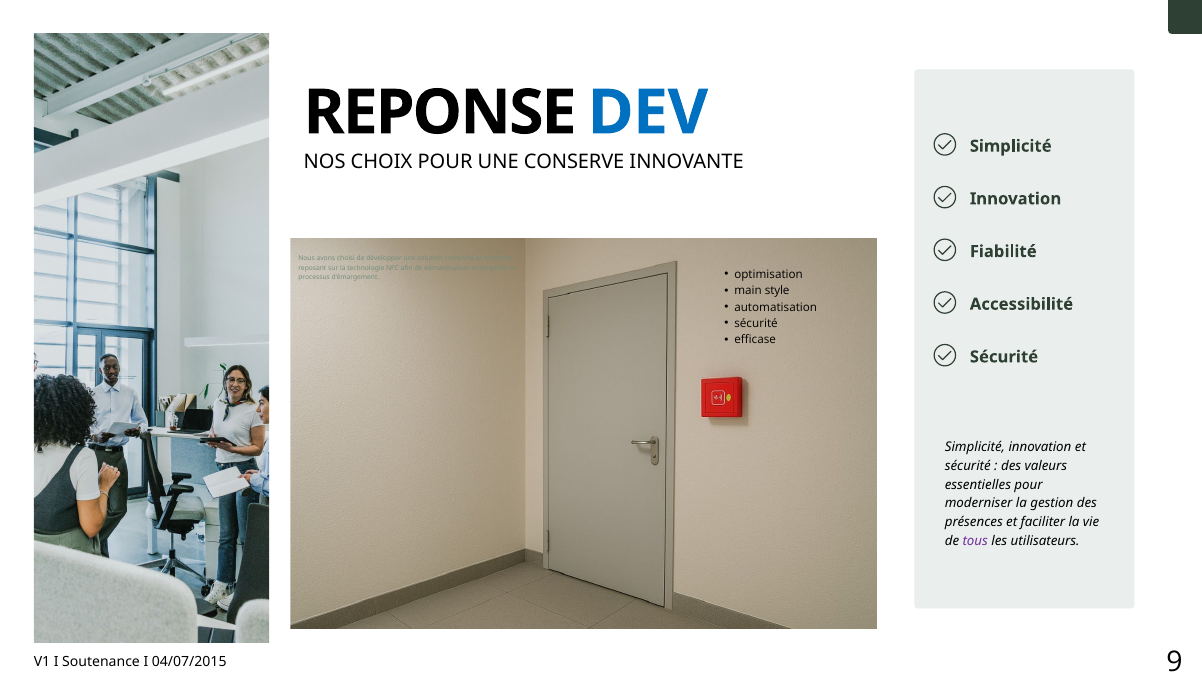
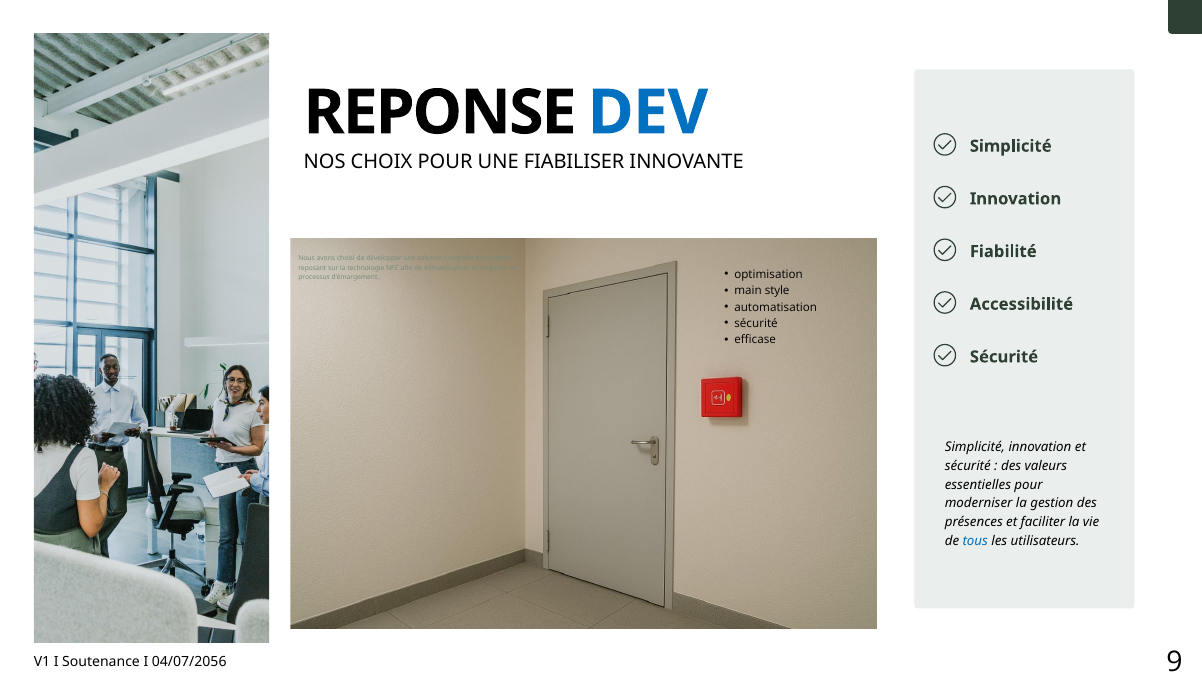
CONSERVE: CONSERVE -> FIABILISER (574, 162)
tous colour: purple -> blue (975, 541)
04/07/2015: 04/07/2015 -> 04/07/2056 (189, 662)
